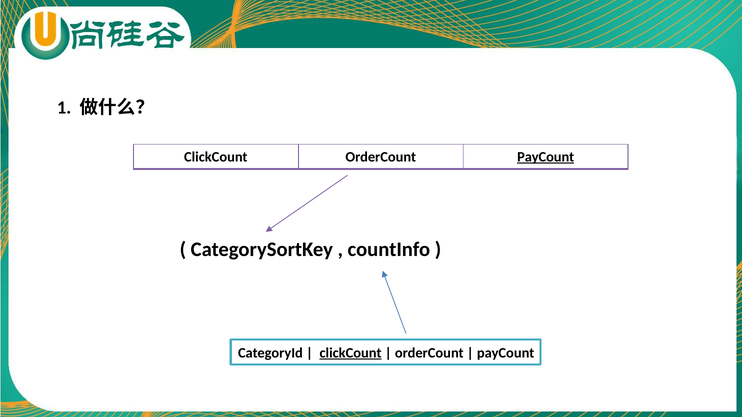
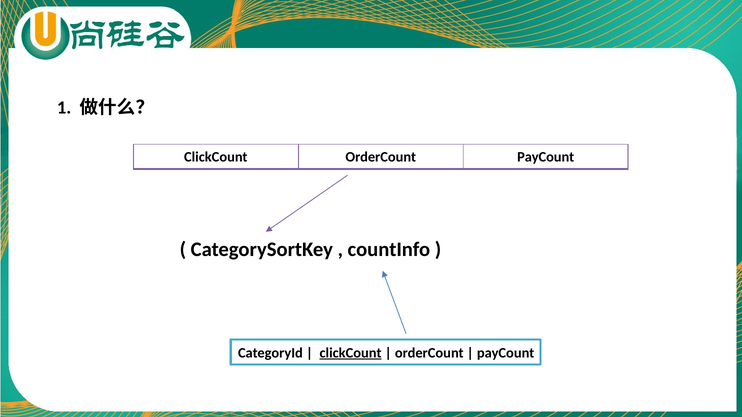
PayCount underline: present -> none (546, 157)
